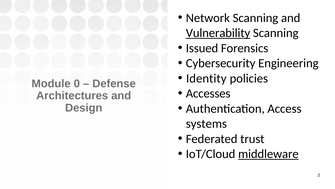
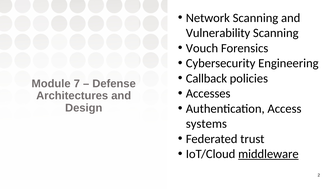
Vulnerability underline: present -> none (218, 33)
Issued: Issued -> Vouch (202, 48)
Identity: Identity -> Callback (206, 78)
0: 0 -> 7 (77, 83)
